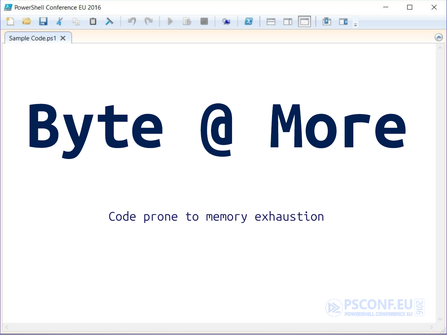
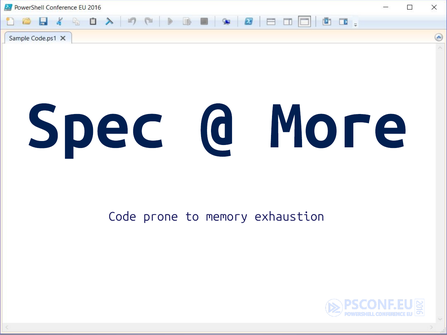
Byte: Byte -> Spec (95, 127)
